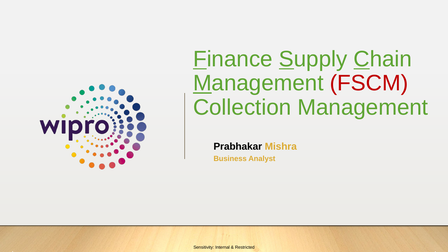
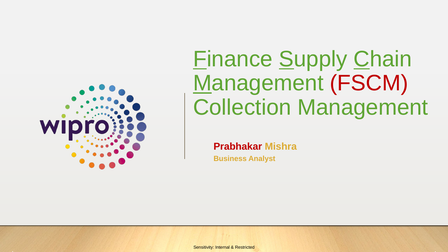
Prabhakar colour: black -> red (238, 147)
